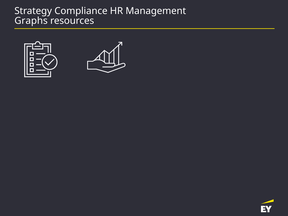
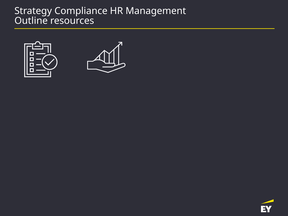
Graphs: Graphs -> Outline (31, 21)
